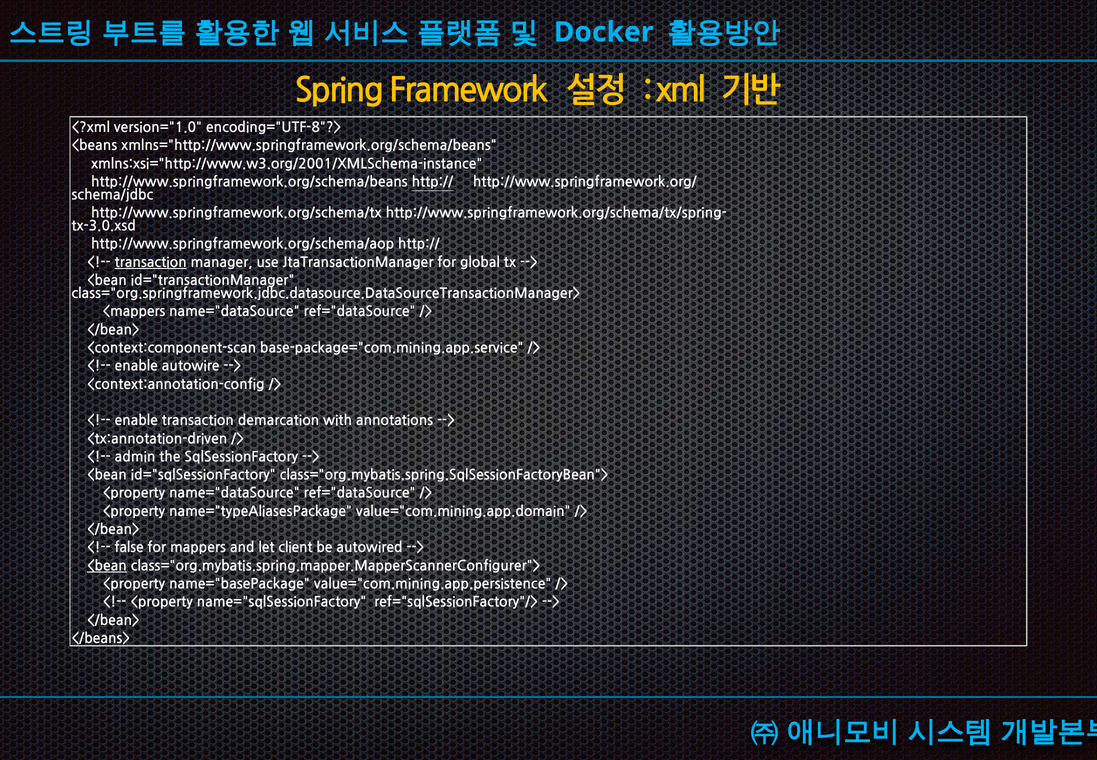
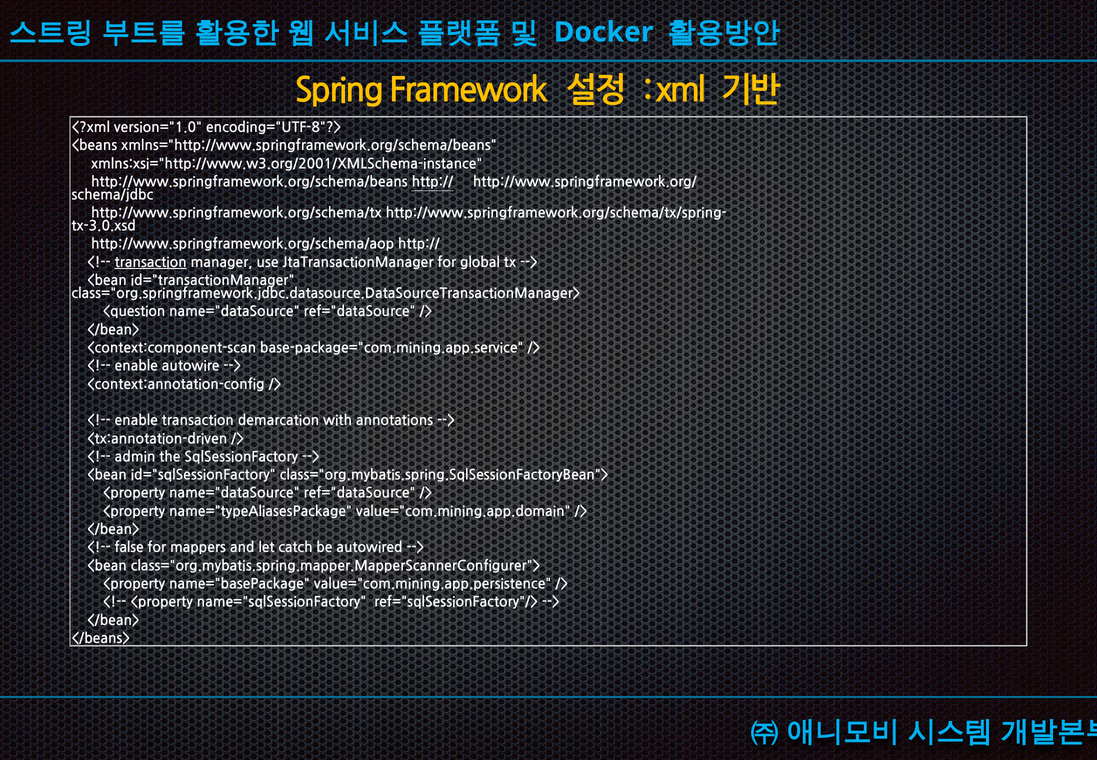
<mappers: <mappers -> <question (134, 312)
client: client -> catch (295, 547)
<bean underline: present -> none (107, 566)
